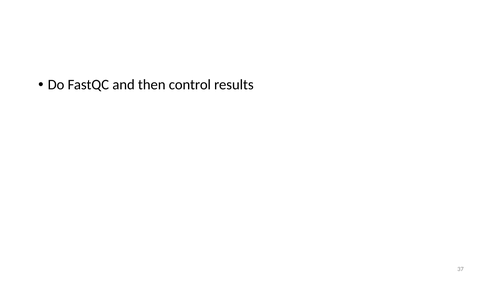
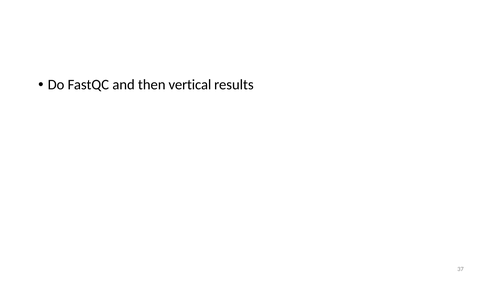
control: control -> vertical (190, 85)
